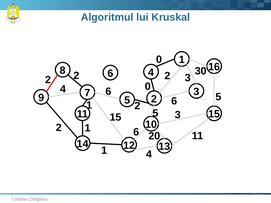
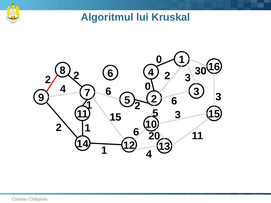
5: 5 -> 3 (218, 97)
